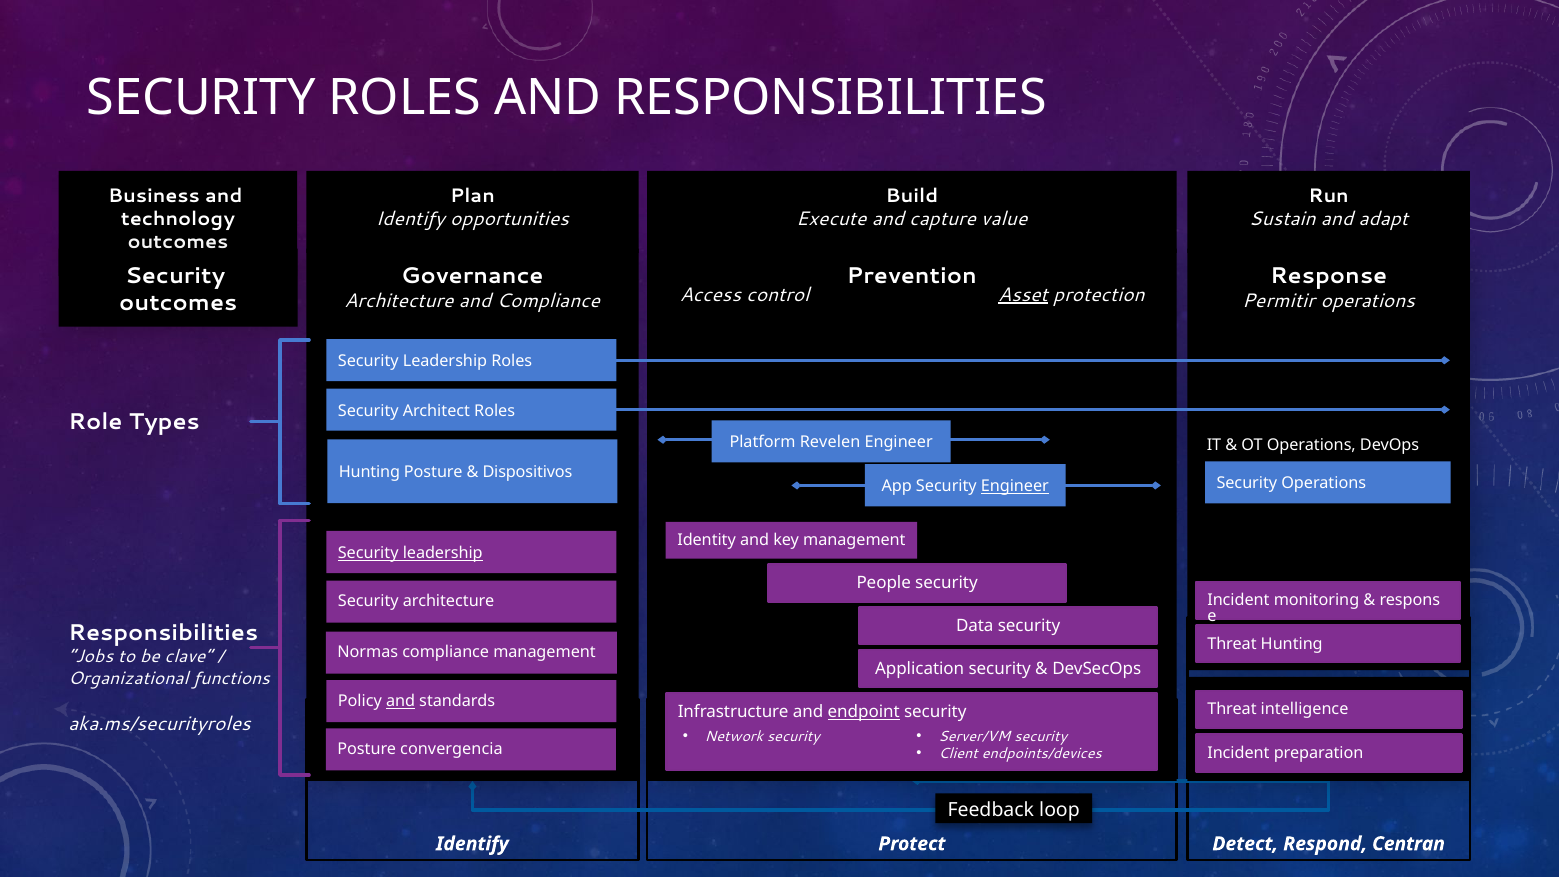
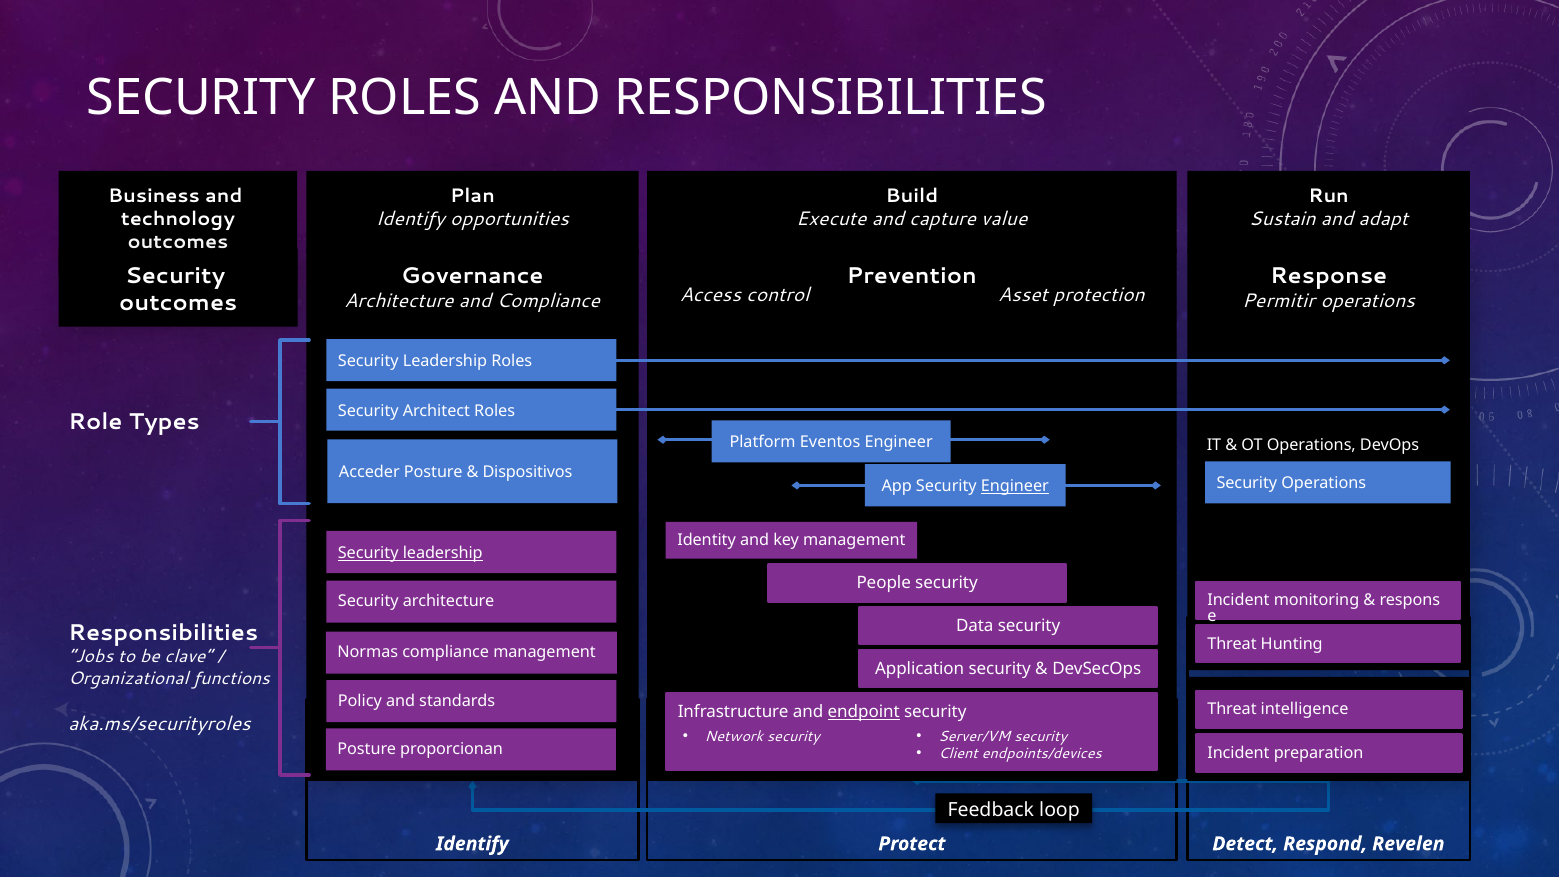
Asset underline: present -> none (1023, 295)
Revelen: Revelen -> Eventos (830, 442)
Hunting: Hunting -> Acceder (369, 472)
and underline: present -> none (401, 701)
convergencia: convergencia -> proporcionan (452, 749)
Centran: Centran -> Revelen (1408, 844)
